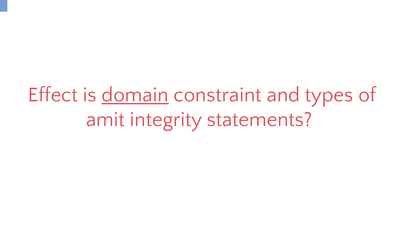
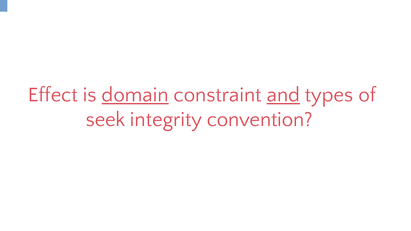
and underline: none -> present (283, 95)
amit: amit -> seek (106, 120)
statements: statements -> convention (260, 120)
